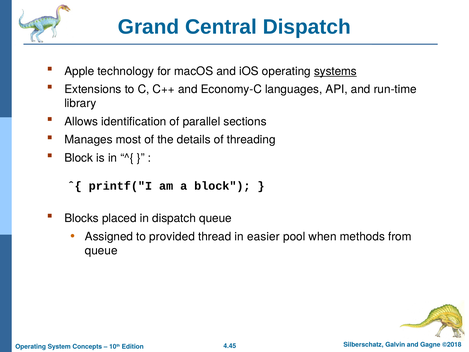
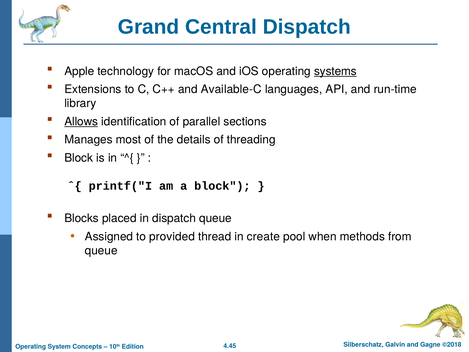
Economy-C: Economy-C -> Available-C (231, 89)
Allows underline: none -> present (81, 122)
easier: easier -> create (263, 236)
